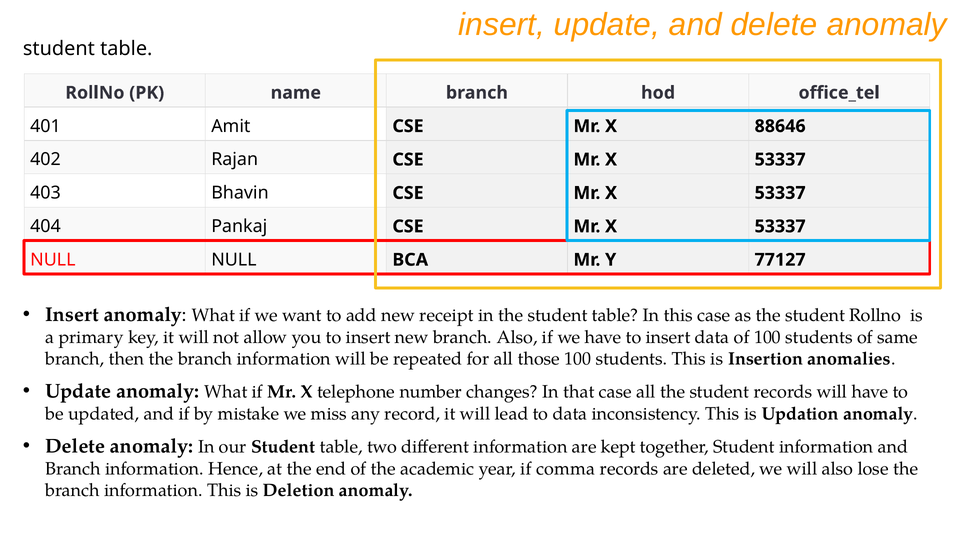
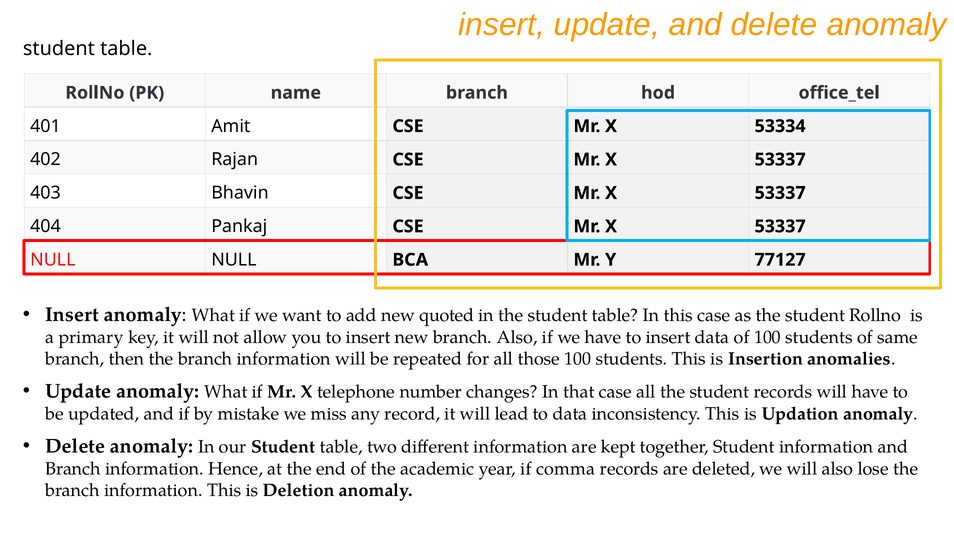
88646: 88646 -> 53334 (780, 126)
receipt: receipt -> quoted (447, 315)
